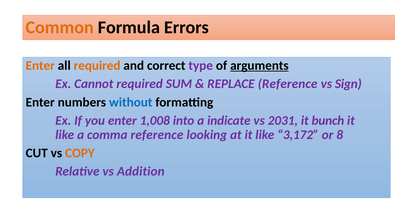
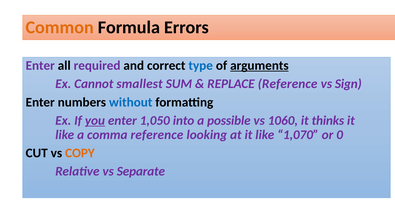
Enter colour: orange -> purple (40, 66)
required colour: orange -> purple (97, 66)
type colour: purple -> blue (201, 66)
Cannot required: required -> smallest (140, 84)
you underline: none -> present (95, 121)
1,008: 1,008 -> 1,050 (155, 121)
indicate: indicate -> possible (229, 121)
2031: 2031 -> 1060 (283, 121)
bunch: bunch -> thinks (328, 121)
3,172: 3,172 -> 1,070 (298, 135)
8: 8 -> 0 (340, 135)
Addition: Addition -> Separate (141, 172)
